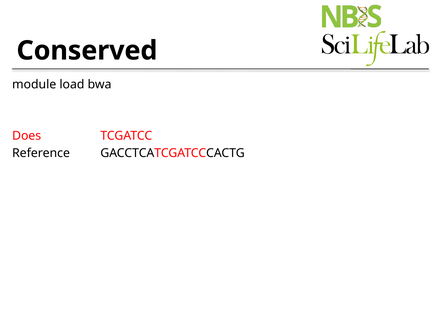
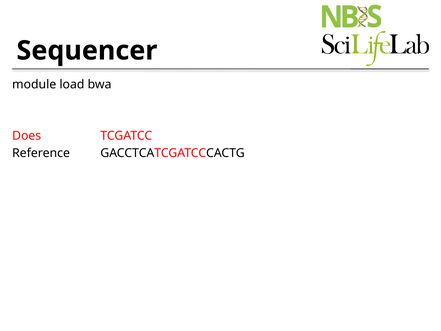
Conserved: Conserved -> Sequencer (87, 51)
